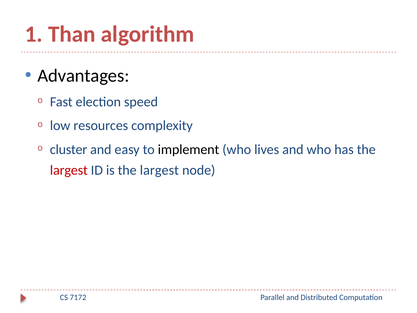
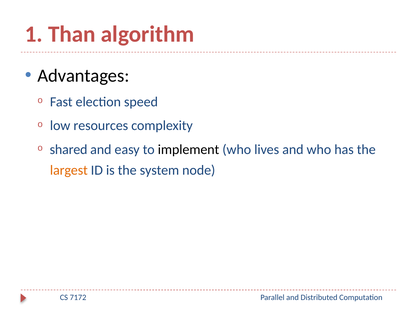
cluster: cluster -> shared (69, 149)
largest colour: red -> orange (69, 170)
is the largest: largest -> system (159, 170)
